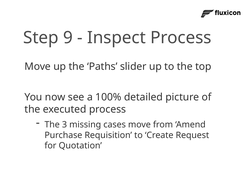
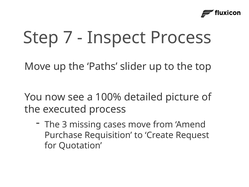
9: 9 -> 7 (68, 38)
